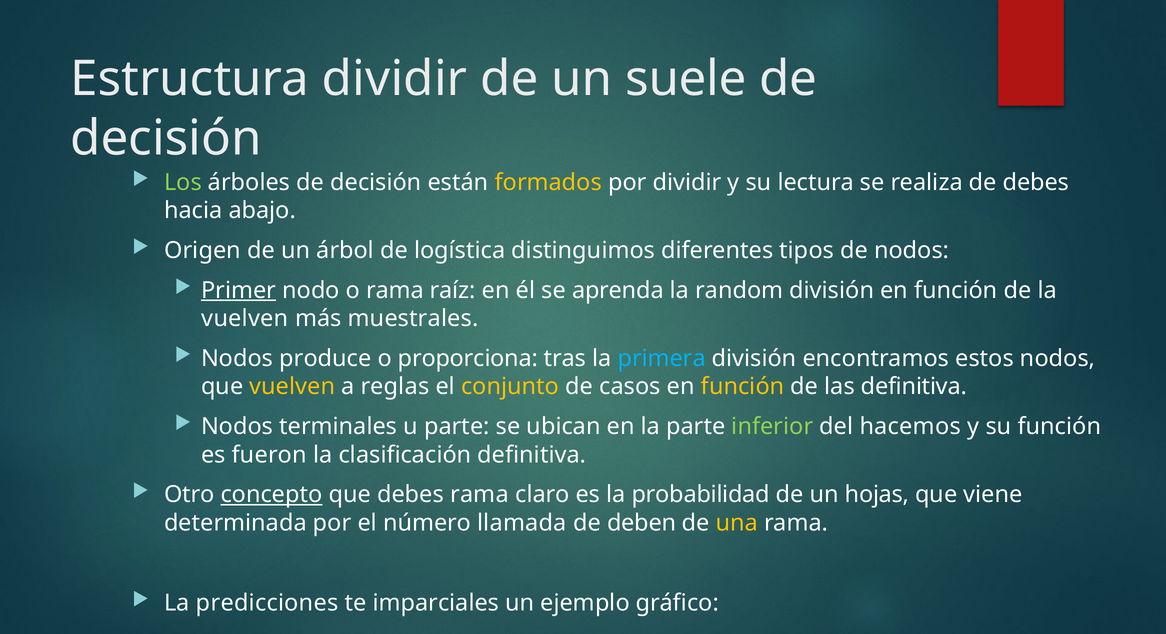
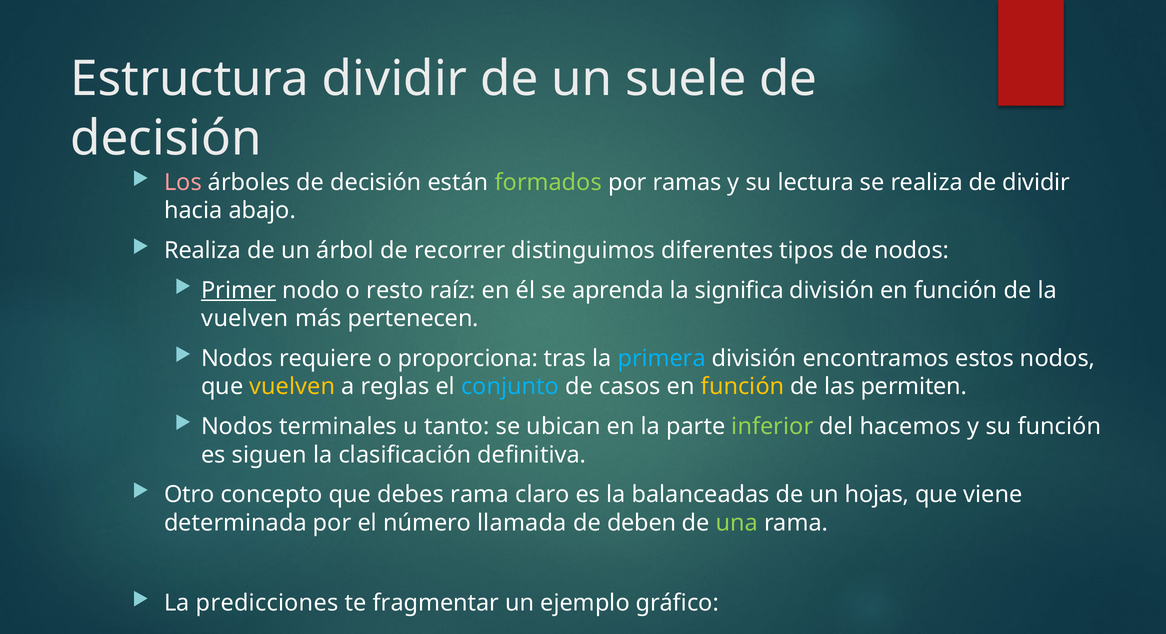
Los colour: light green -> pink (183, 182)
formados colour: yellow -> light green (548, 182)
por dividir: dividir -> ramas (687, 182)
de debes: debes -> dividir (1036, 182)
Origen: Origen -> Realiza (203, 251)
logística: logística -> recorrer (460, 251)
o rama: rama -> resto (395, 291)
random: random -> significa (739, 291)
muestrales: muestrales -> pertenecen (413, 319)
produce: produce -> requiere (326, 359)
conjunto colour: yellow -> light blue (510, 387)
las definitiva: definitiva -> permiten (914, 387)
u parte: parte -> tanto (457, 427)
fueron: fueron -> siguen (269, 455)
concepto underline: present -> none (271, 495)
probabilidad: probabilidad -> balanceadas (701, 495)
una colour: yellow -> light green (737, 523)
imparciales: imparciales -> fragmentar (436, 603)
